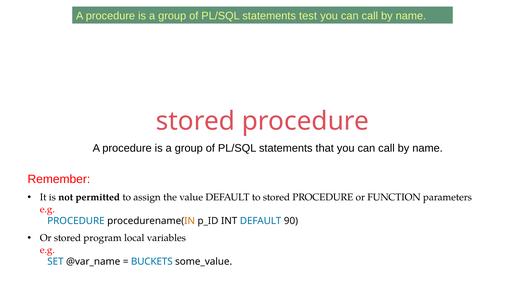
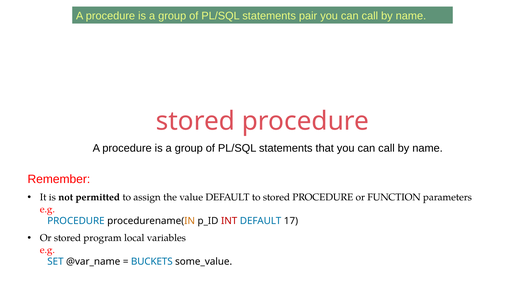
test: test -> pair (308, 16)
INT colour: black -> red (229, 221)
90: 90 -> 17 (291, 221)
